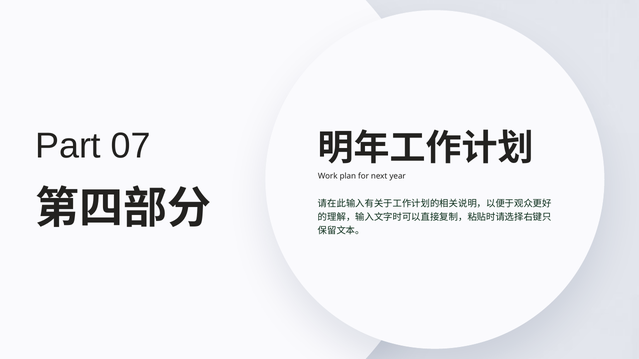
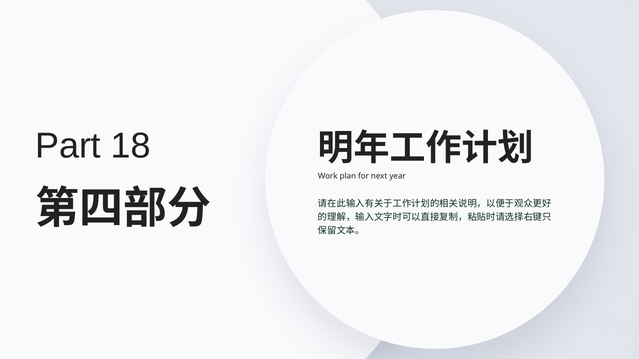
07: 07 -> 18 (131, 146)
